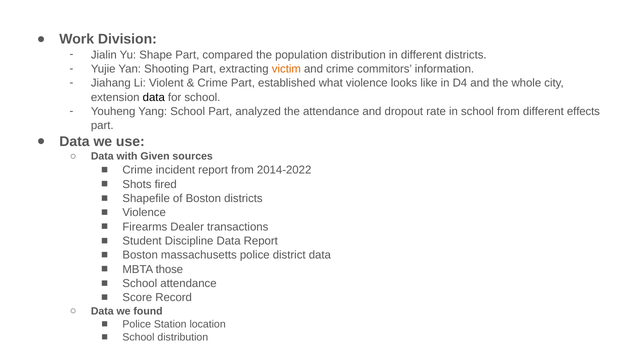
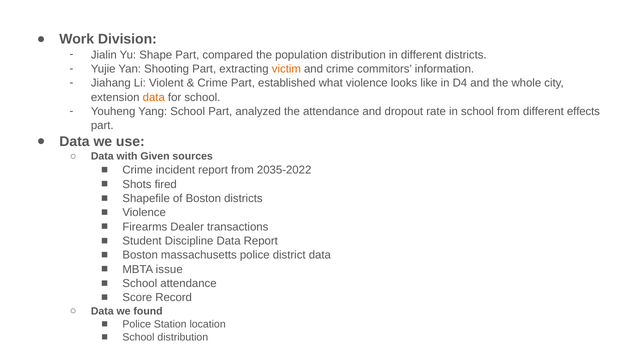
data colour: black -> orange (154, 97)
2014-2022: 2014-2022 -> 2035-2022 (284, 170)
those: those -> issue (169, 269)
